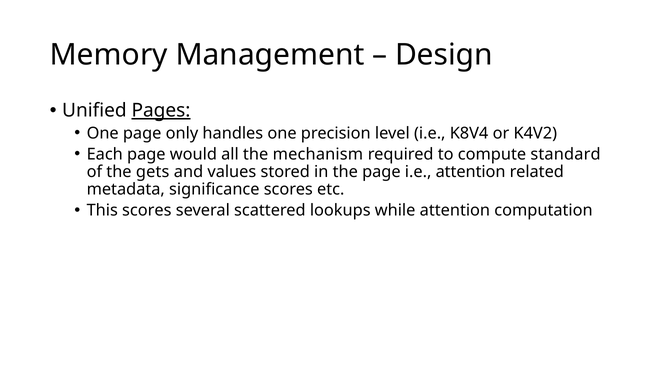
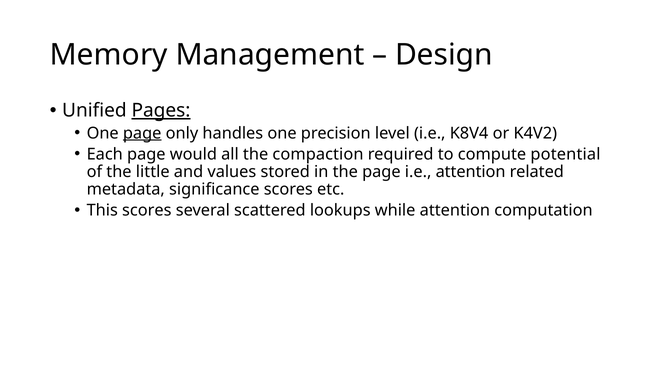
page underline: none -> present (142, 133)
mechanism: mechanism -> compaction (318, 154)
standard: standard -> potential (566, 154)
gets: gets -> little (153, 172)
